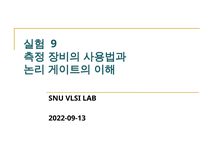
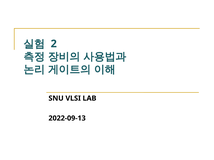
9: 9 -> 2 (54, 44)
